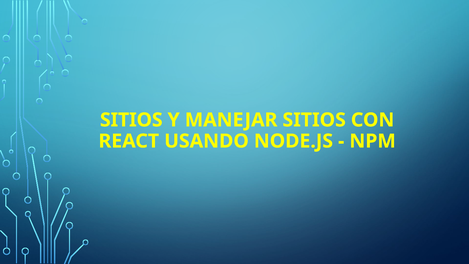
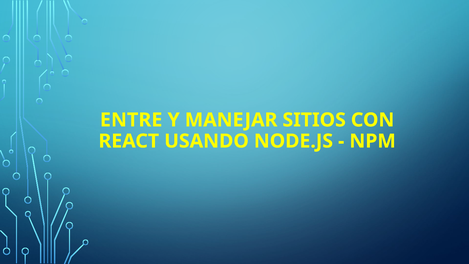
SITIOS: SITIOS -> ENTRE (131, 120)
